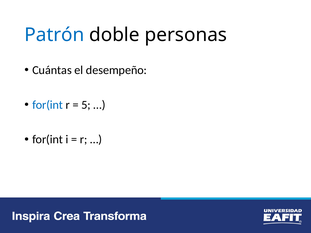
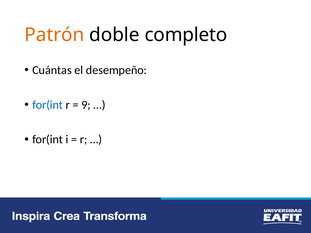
Patrón colour: blue -> orange (54, 35)
personas: personas -> completo (186, 35)
5: 5 -> 9 (86, 105)
